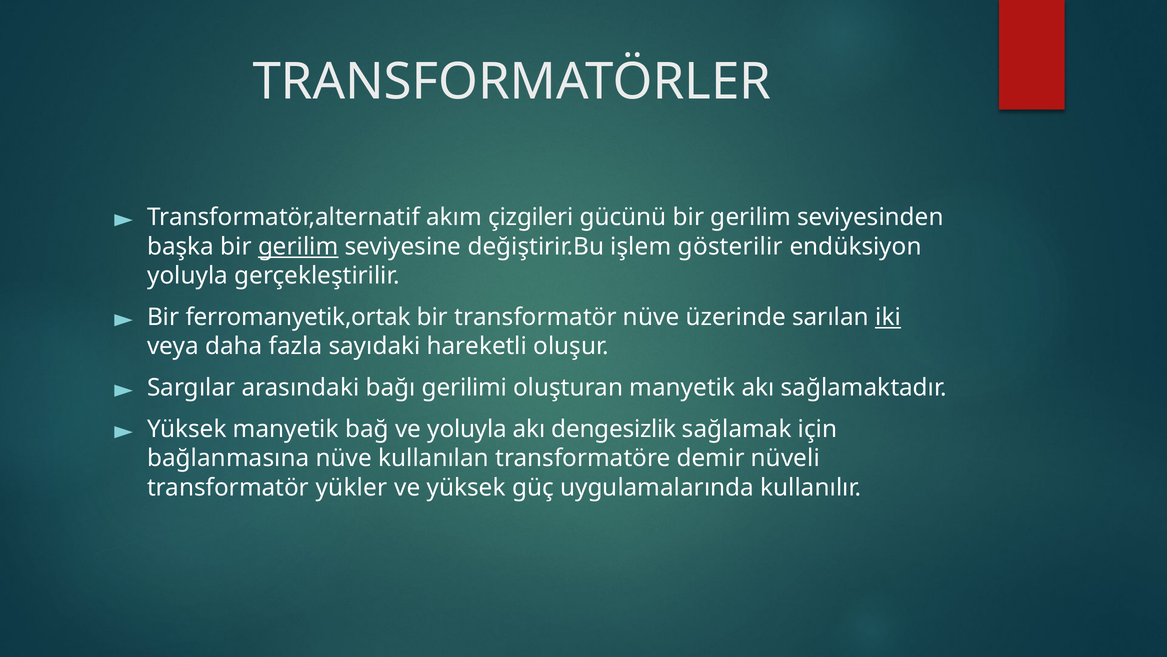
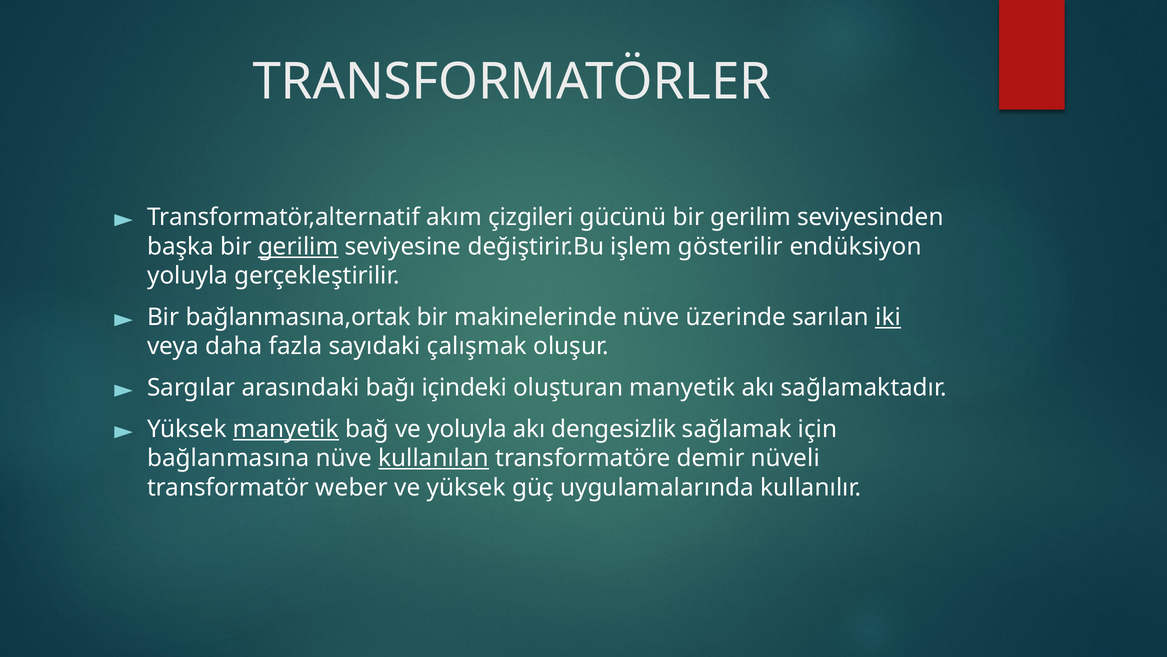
ferromanyetik,ortak: ferromanyetik,ortak -> bağlanmasına,ortak (298, 317)
bir transformatör: transformatör -> makinelerinde (536, 317)
hareketli: hareketli -> çalışmak (477, 346)
gerilimi: gerilimi -> içindeki (464, 387)
manyetik underline: none -> present (286, 429)
kullanılan underline: none -> present (434, 458)
yükler: yükler -> weber (352, 487)
